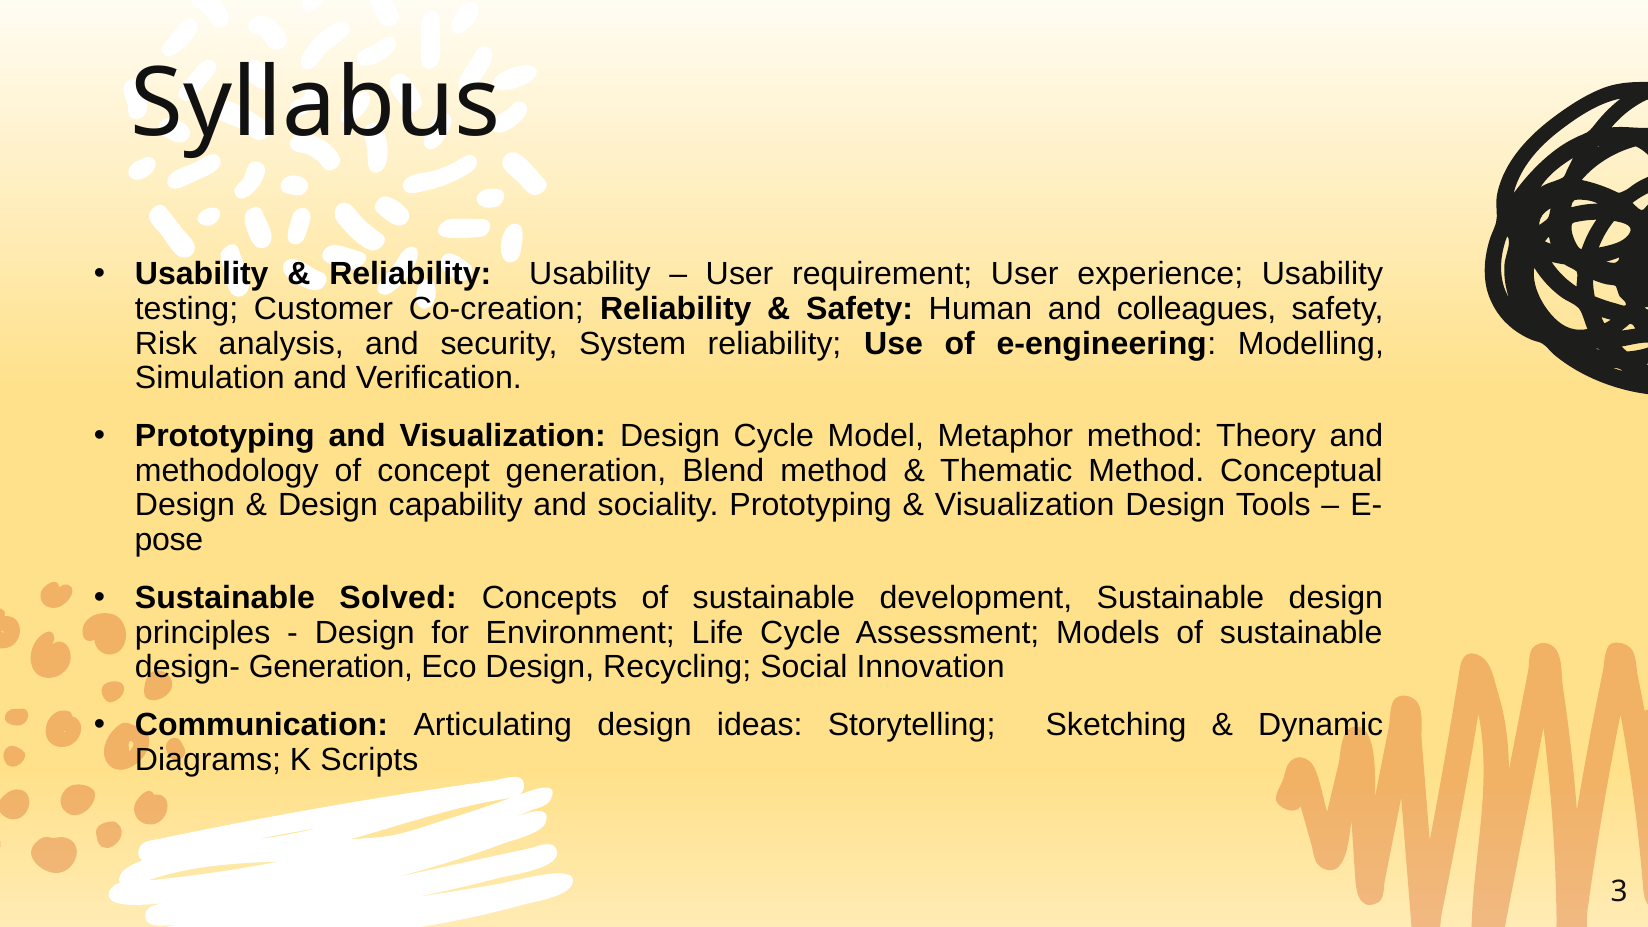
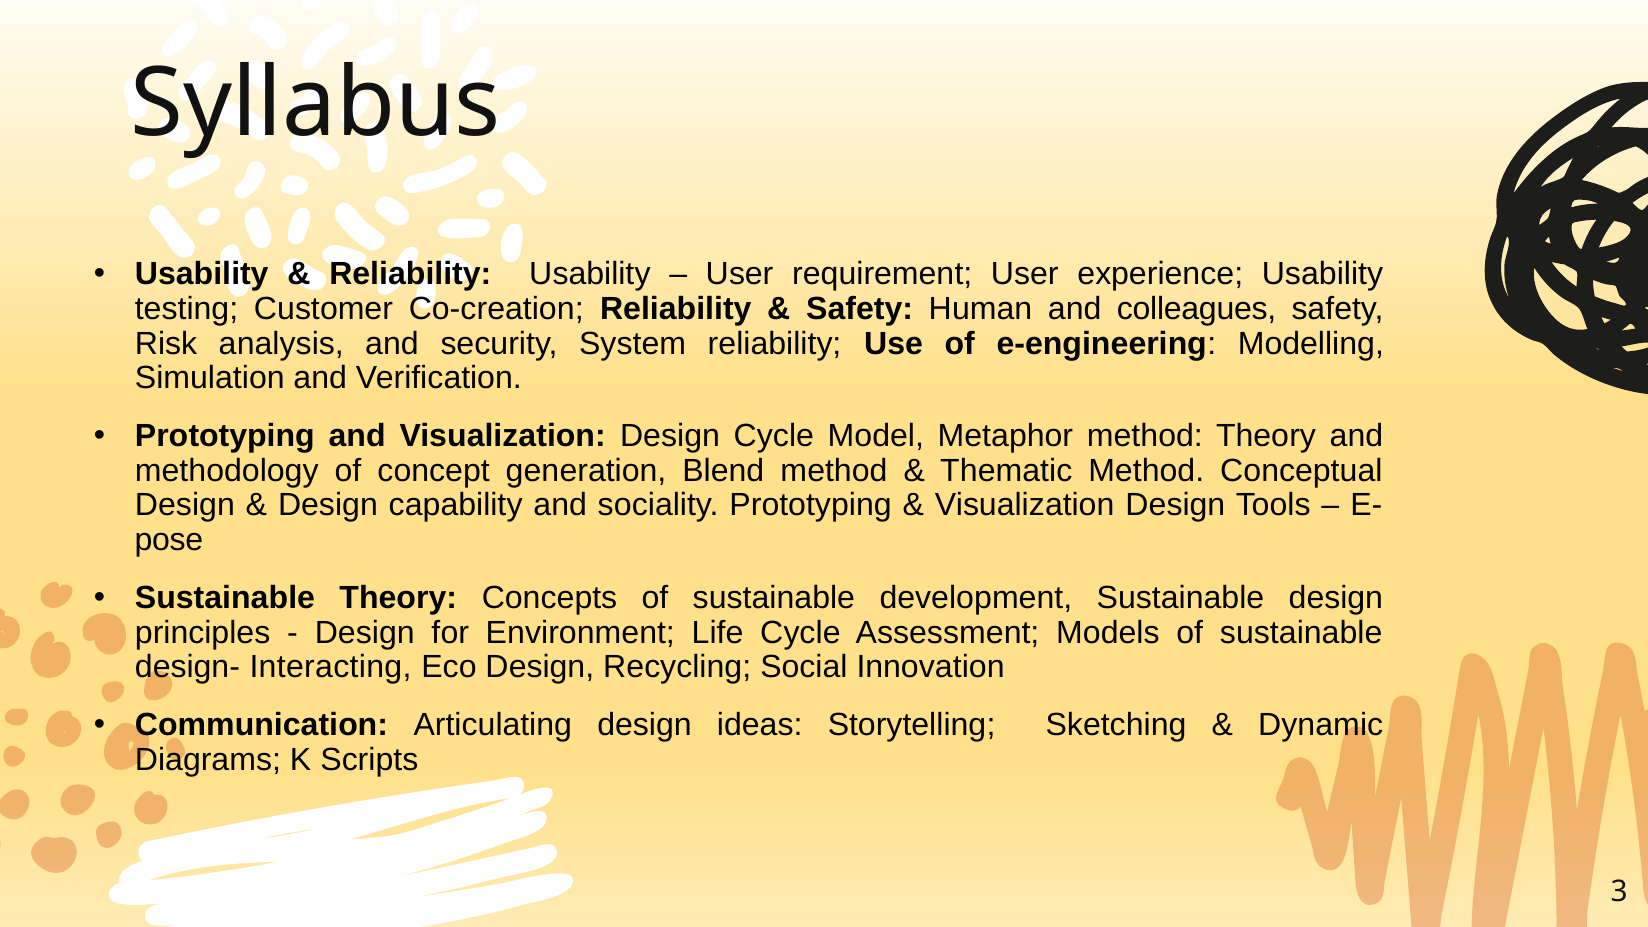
Sustainable Solved: Solved -> Theory (398, 598)
design- Generation: Generation -> Interacting (331, 667)
